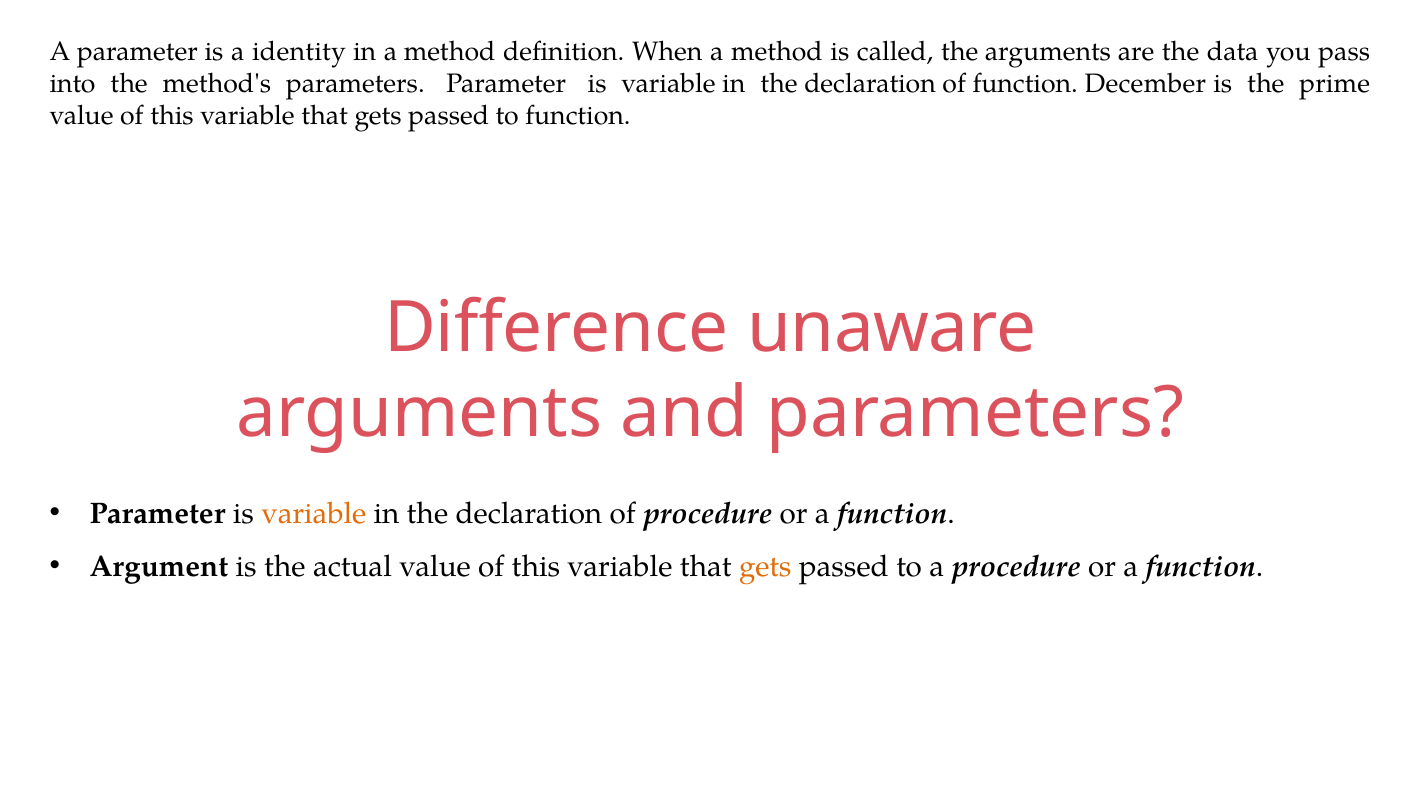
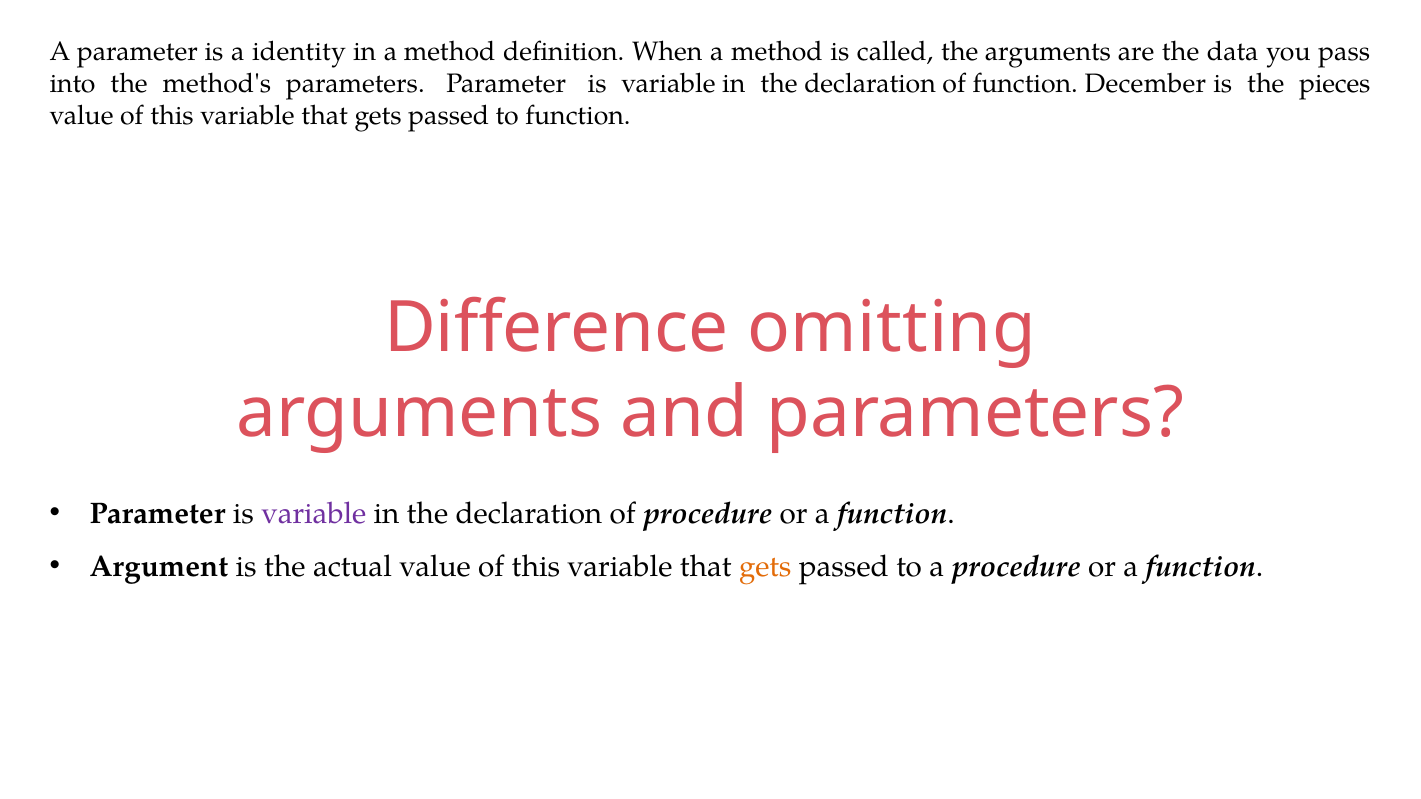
prime: prime -> pieces (1335, 84)
unaware: unaware -> omitting (892, 328)
variable colour: orange -> purple (314, 513)
